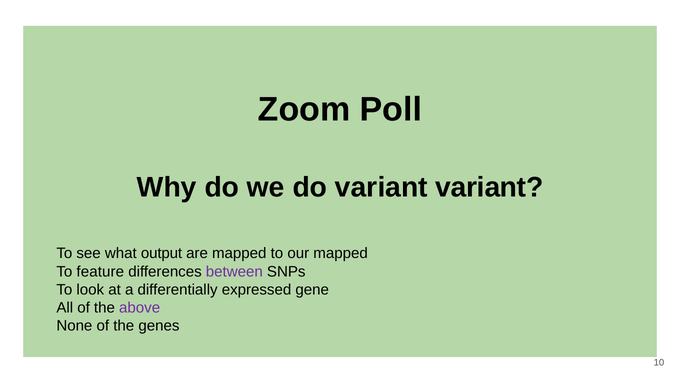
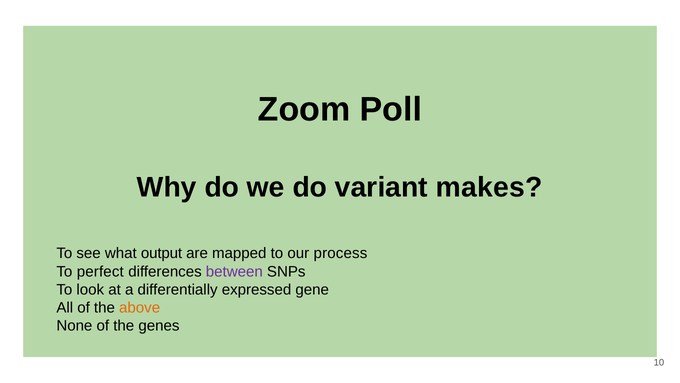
variant variant: variant -> makes (489, 187)
our mapped: mapped -> process (340, 253)
feature: feature -> perfect (100, 271)
above colour: purple -> orange (140, 307)
